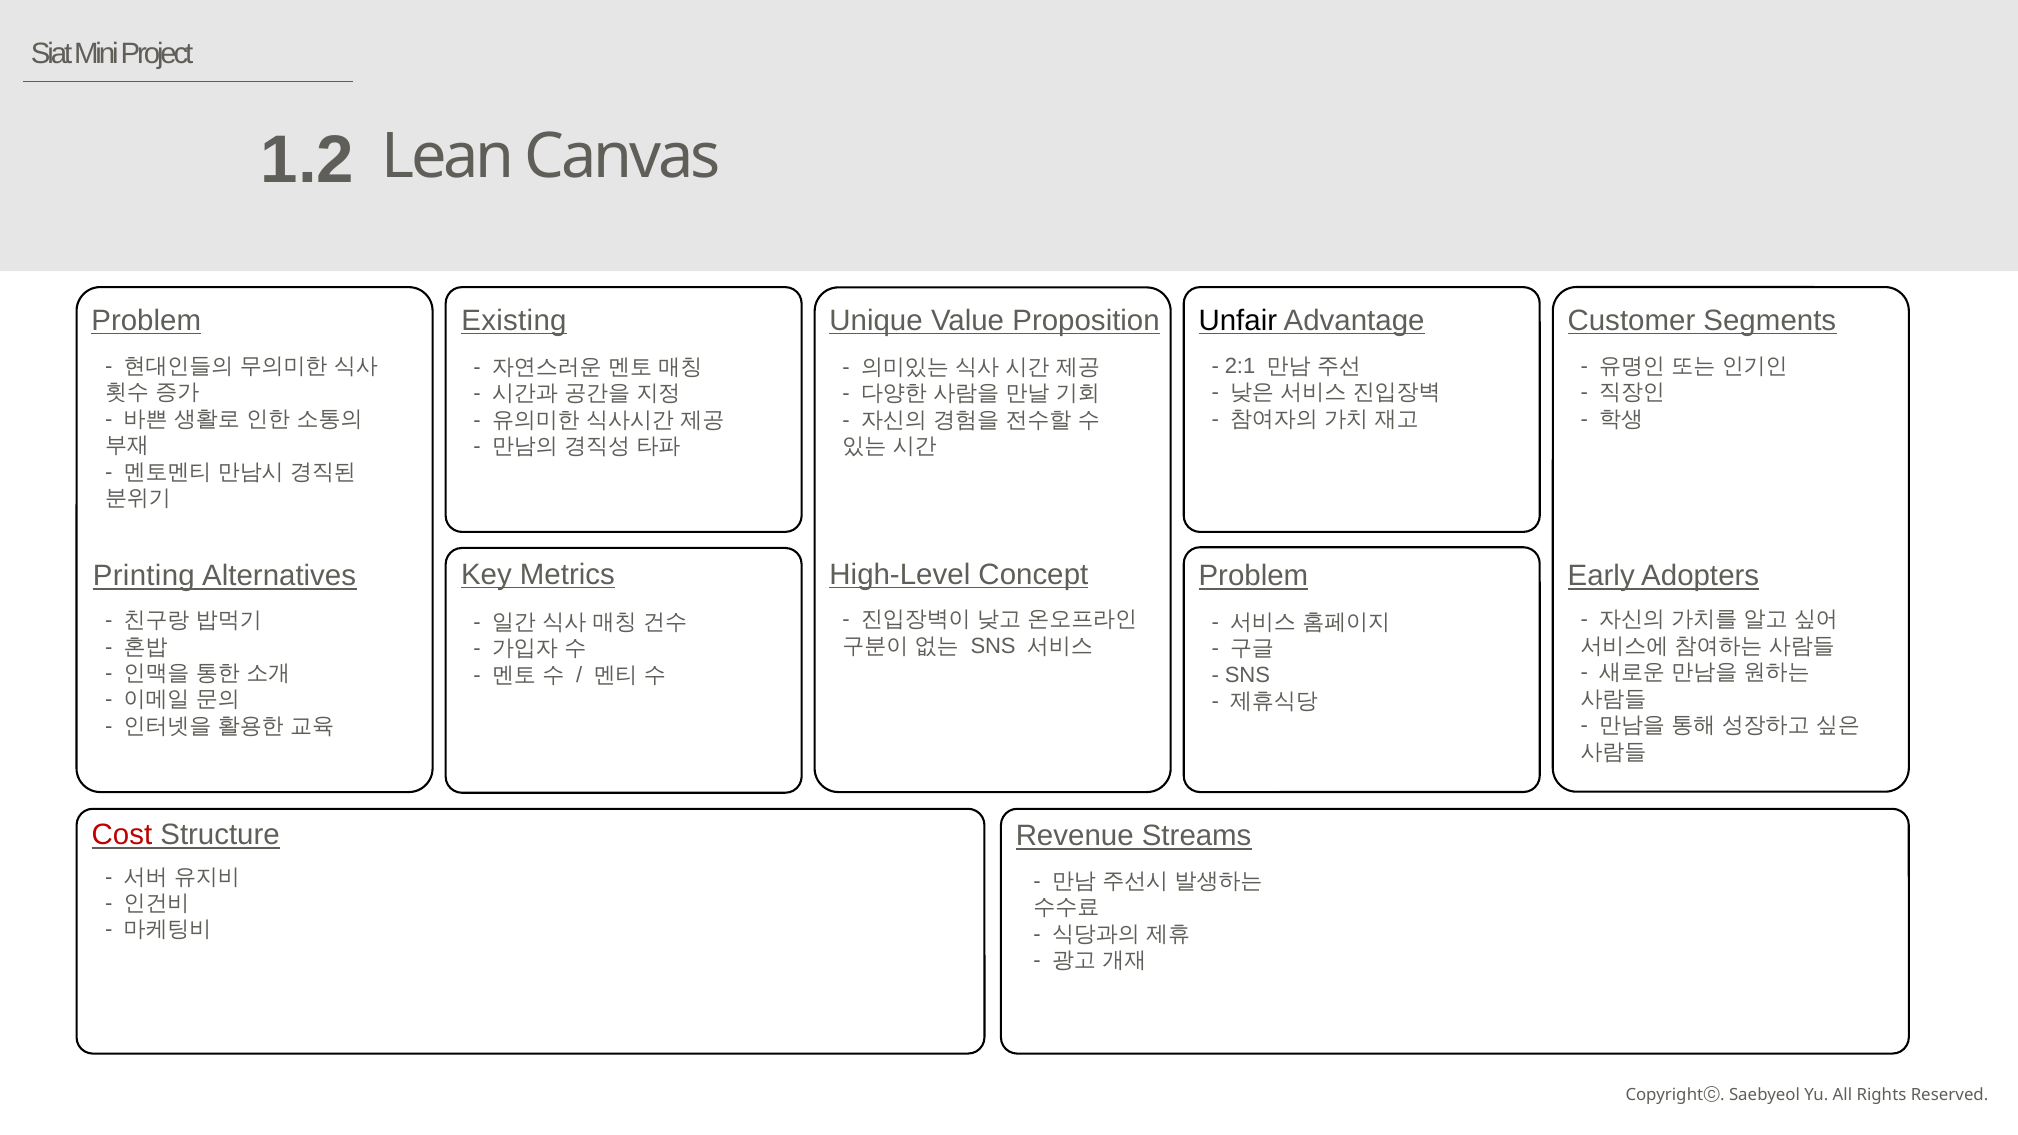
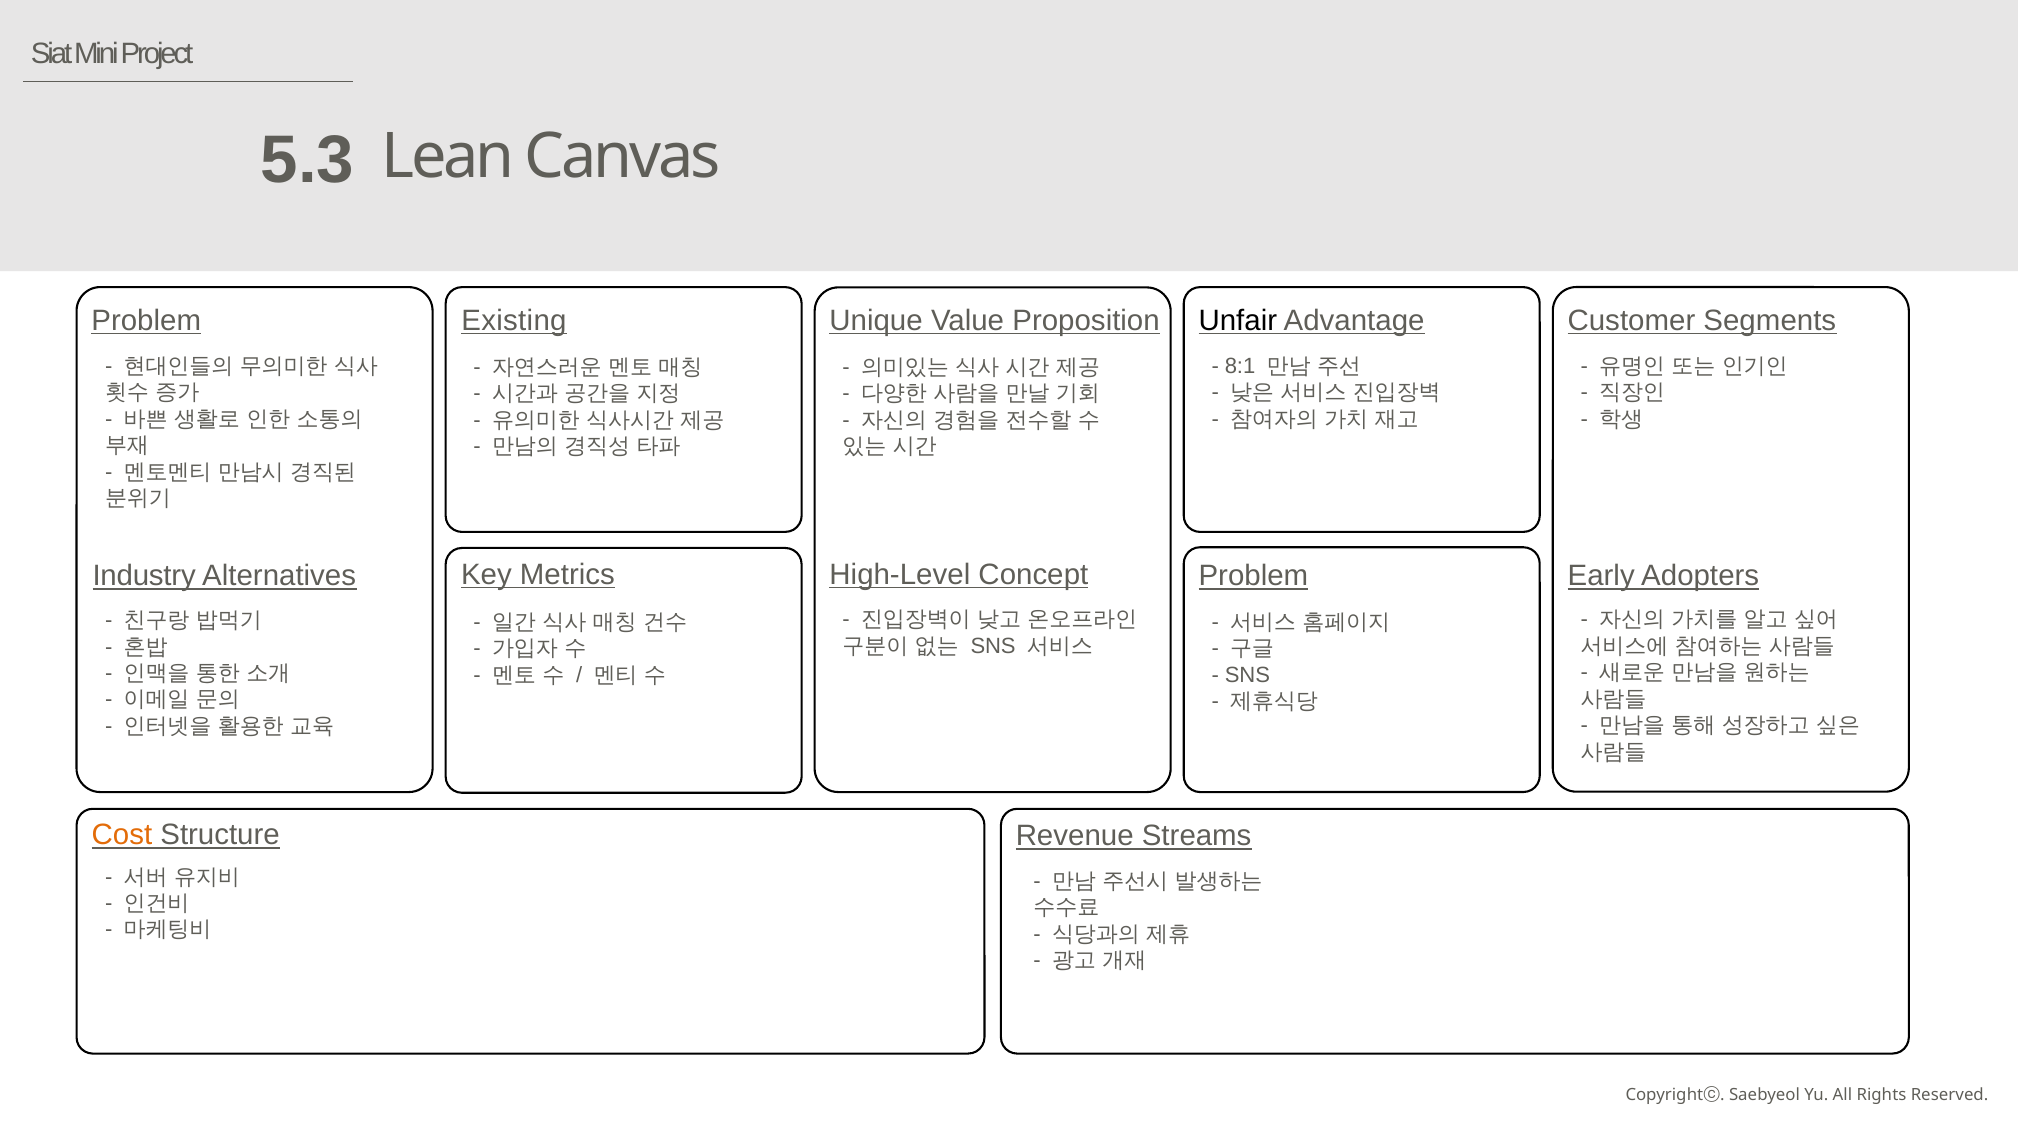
1.2: 1.2 -> 5.3 (308, 160)
2:1: 2:1 -> 8:1 (1240, 366)
Printing: Printing -> Industry (144, 576)
Cost colour: red -> orange (122, 835)
